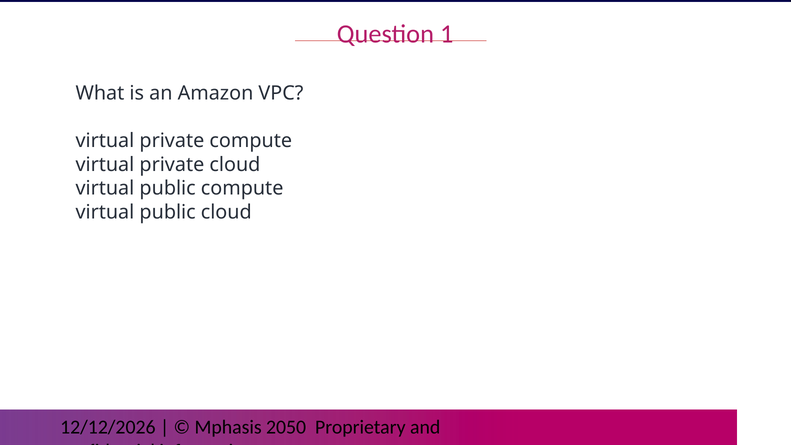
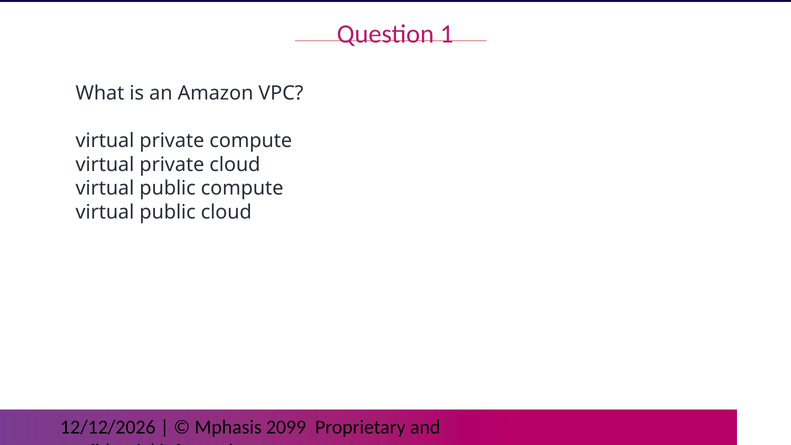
2050: 2050 -> 2099 (286, 427)
